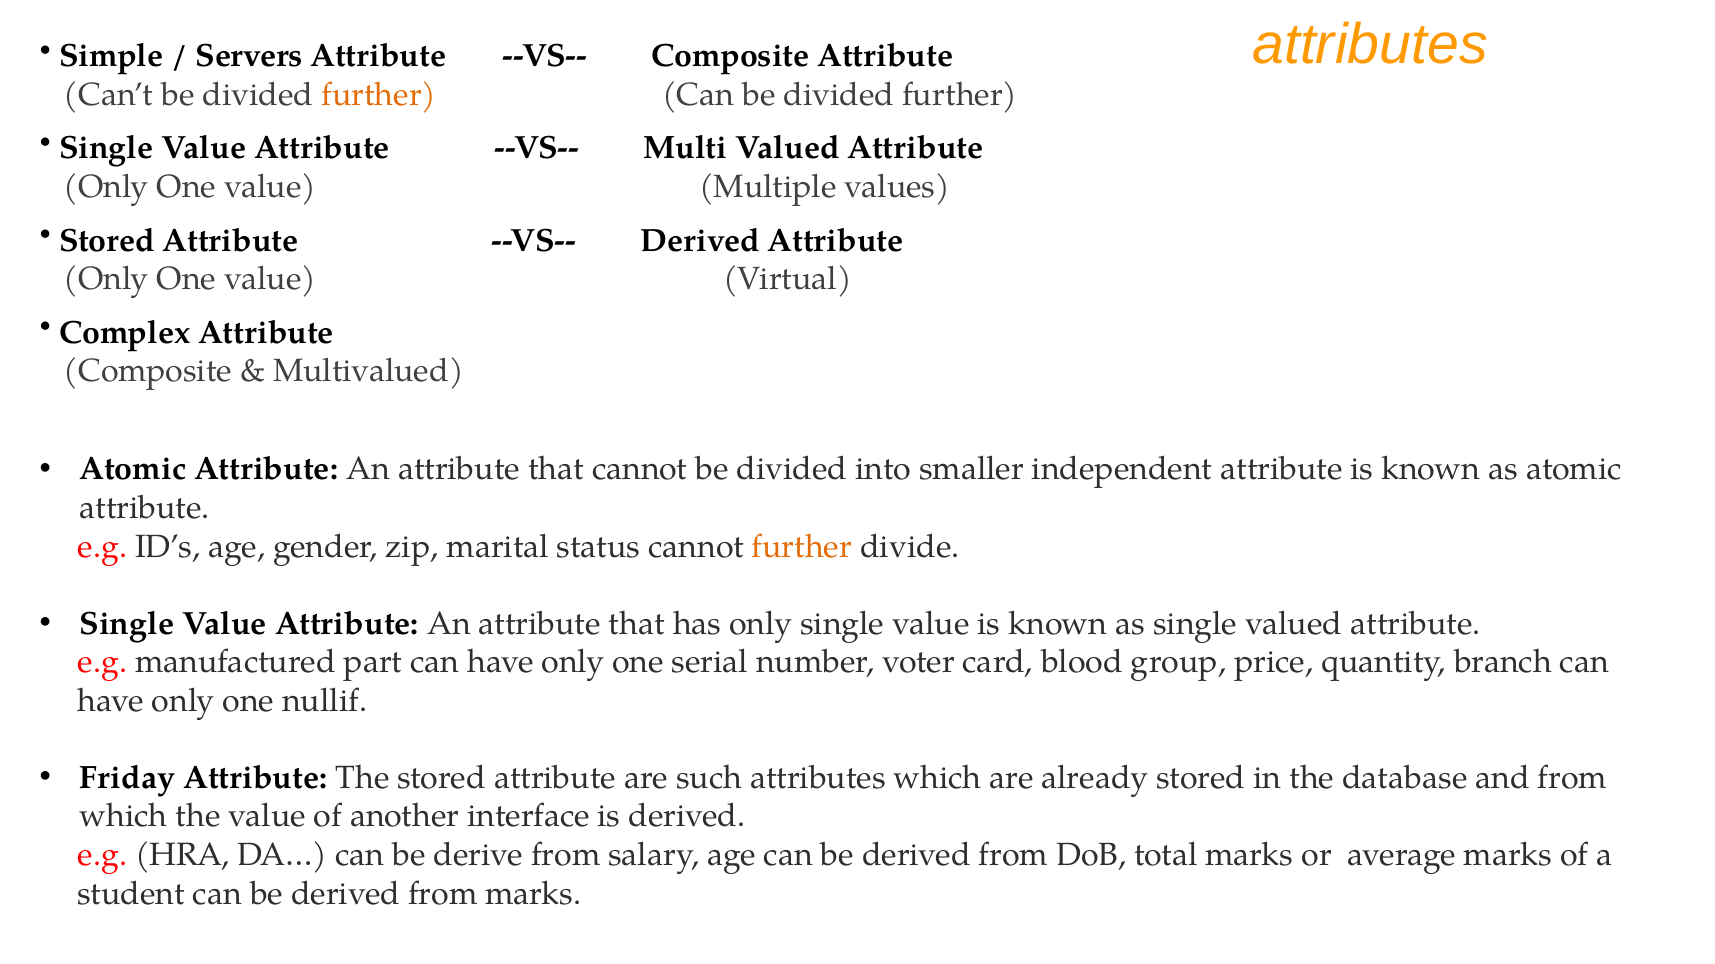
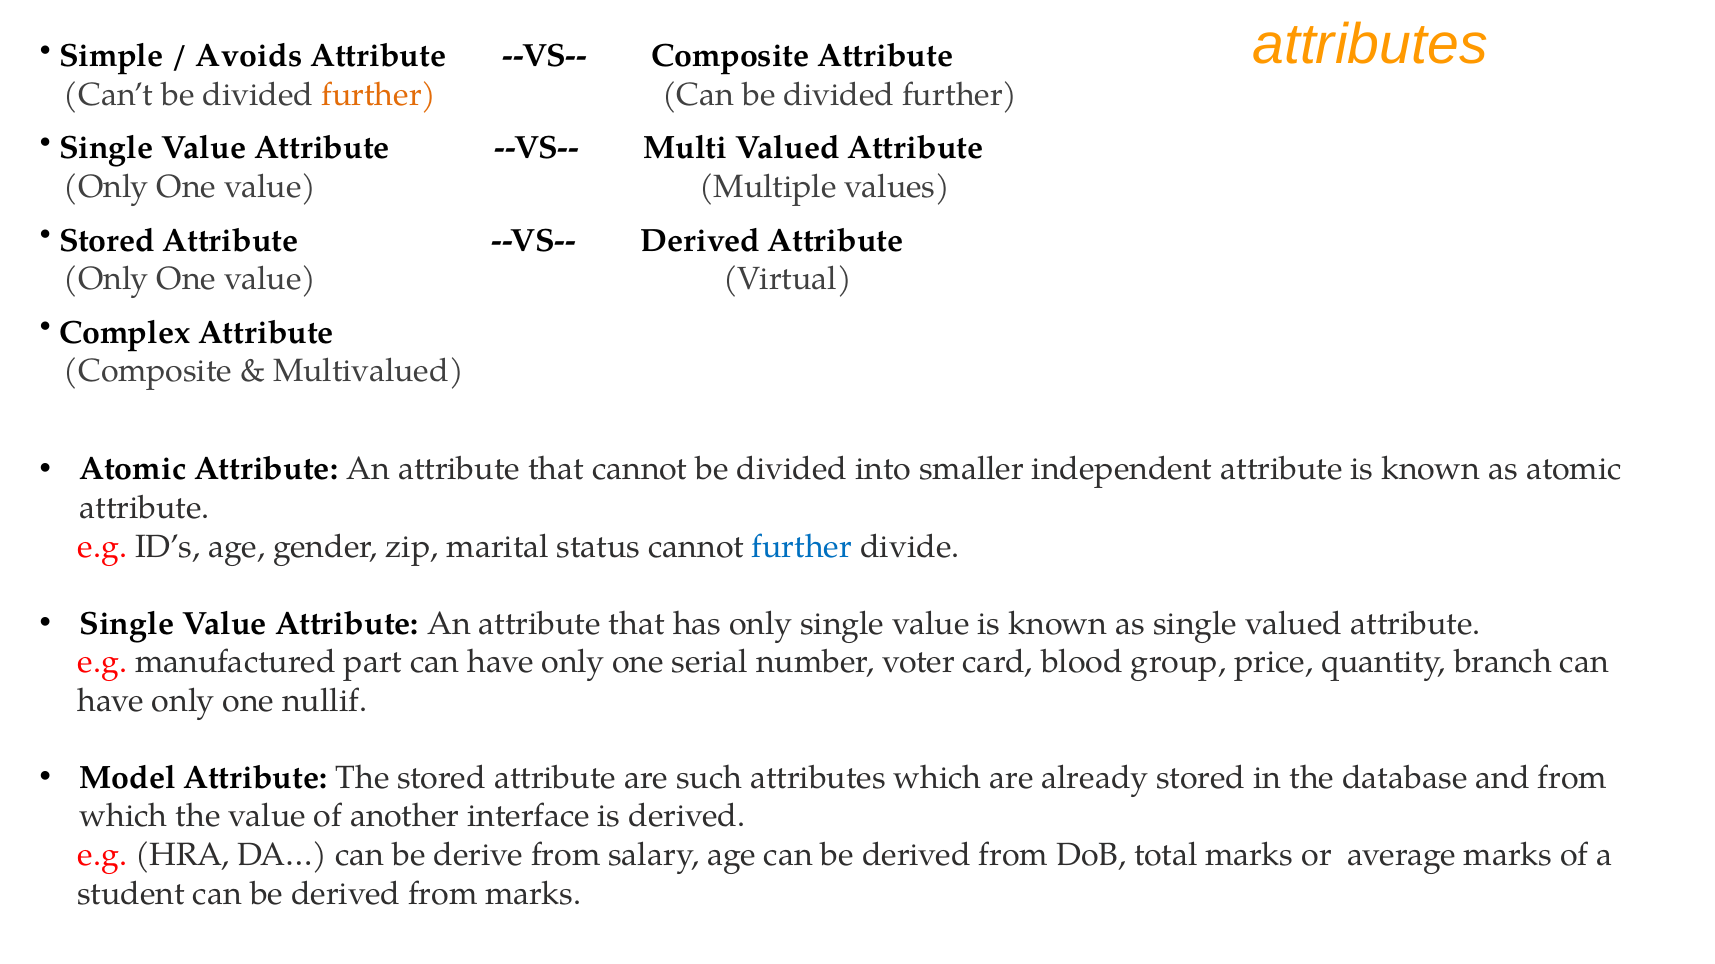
Servers: Servers -> Avoids (249, 56)
further colour: orange -> blue (802, 547)
Friday: Friday -> Model (128, 778)
